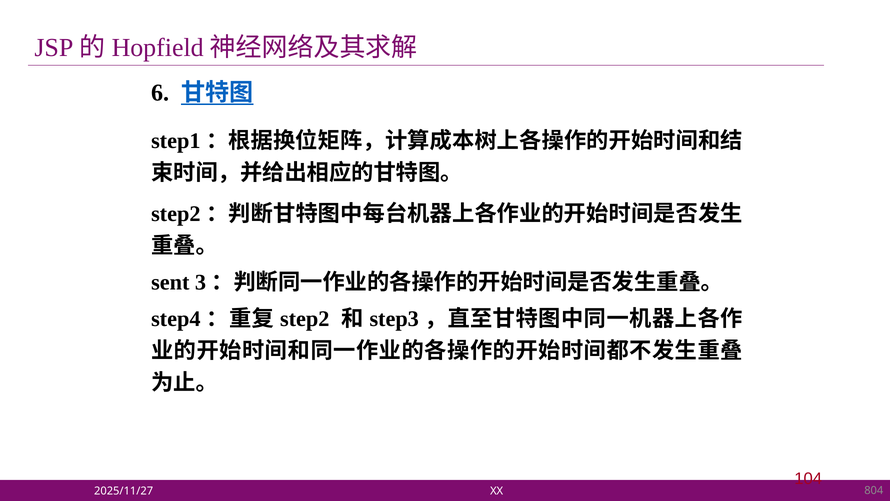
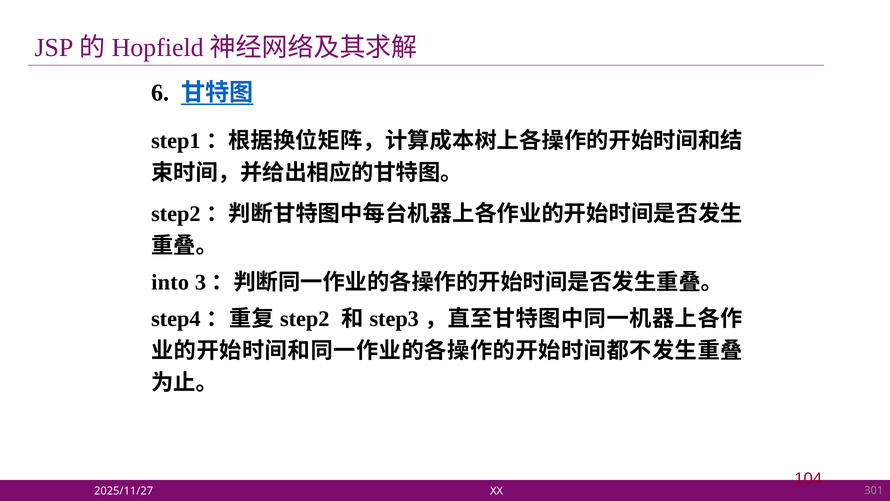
sent: sent -> into (170, 282)
804: 804 -> 301 (874, 490)
